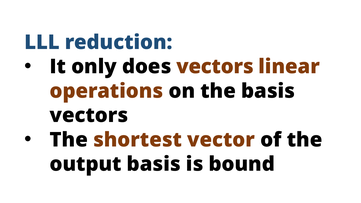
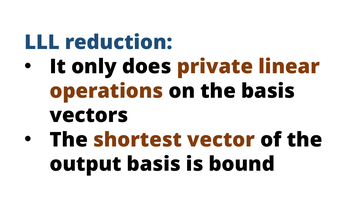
does vectors: vectors -> private (215, 67)
